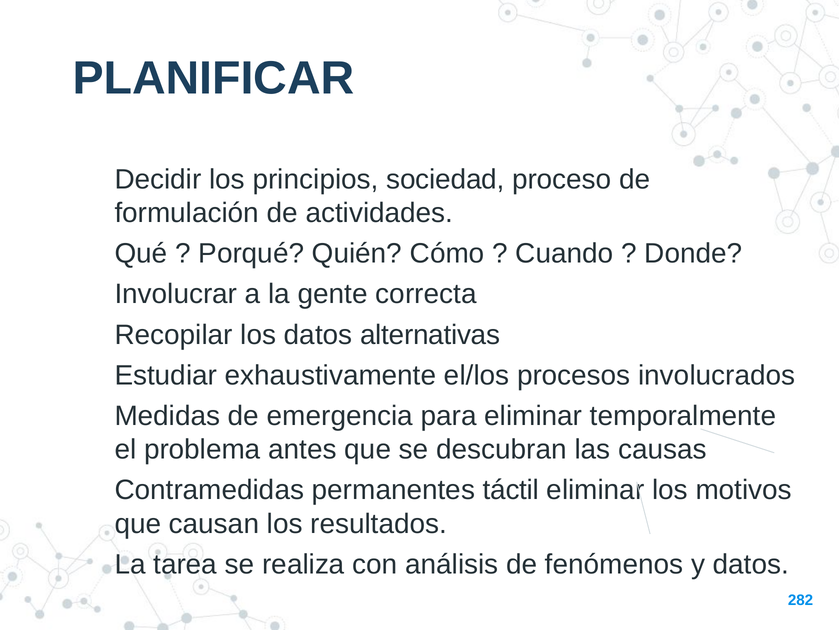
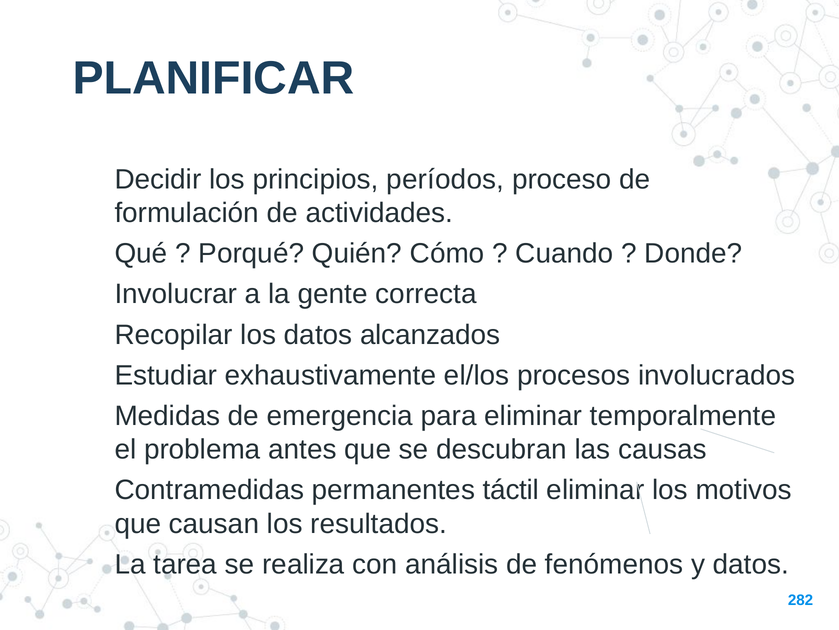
sociedad: sociedad -> períodos (445, 179)
alternativas: alternativas -> alcanzados (430, 334)
